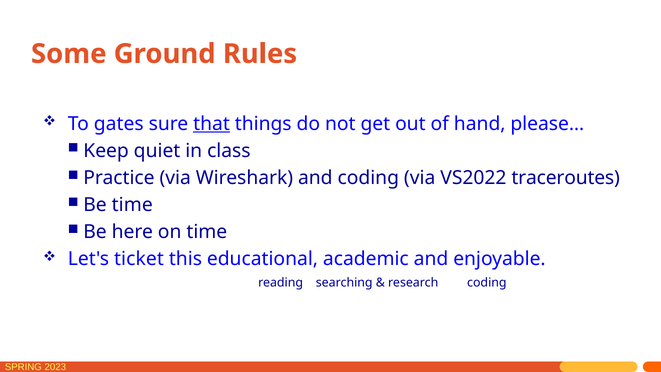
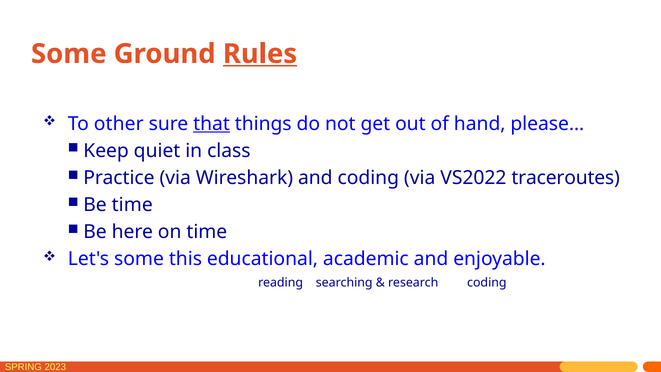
Rules underline: none -> present (260, 54)
gates: gates -> other (119, 124)
Let's ticket: ticket -> some (139, 259)
